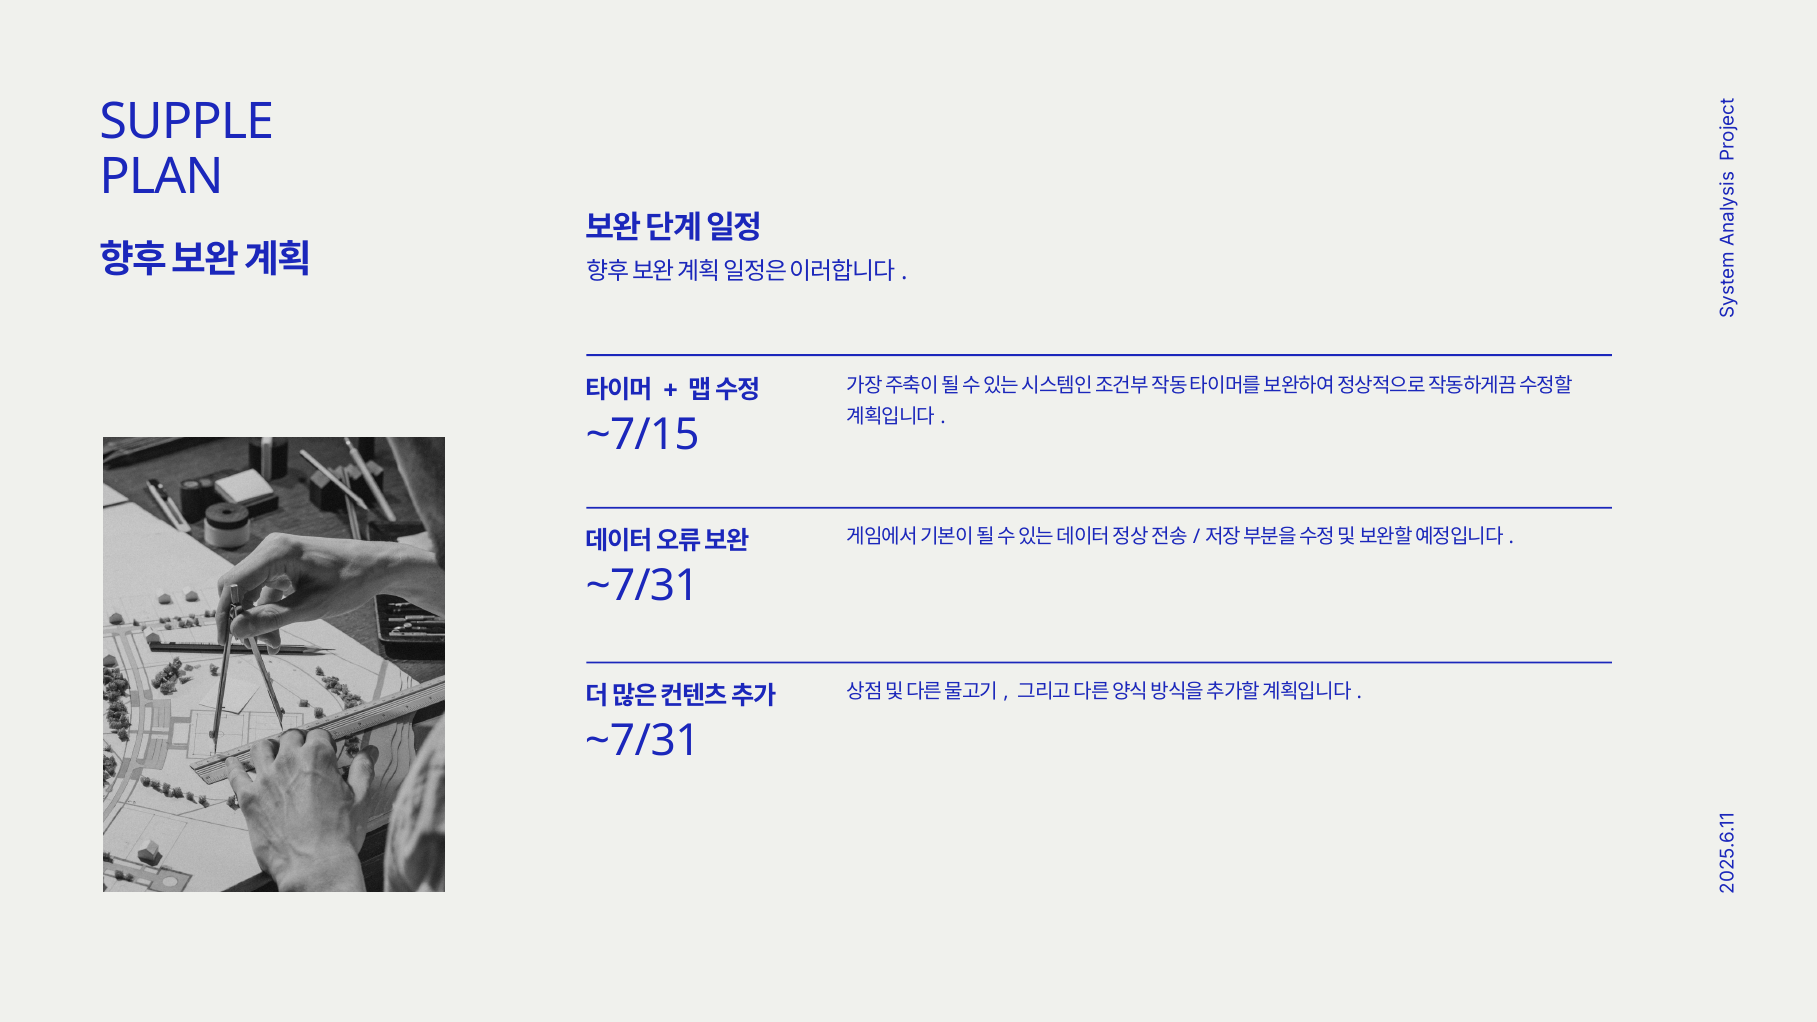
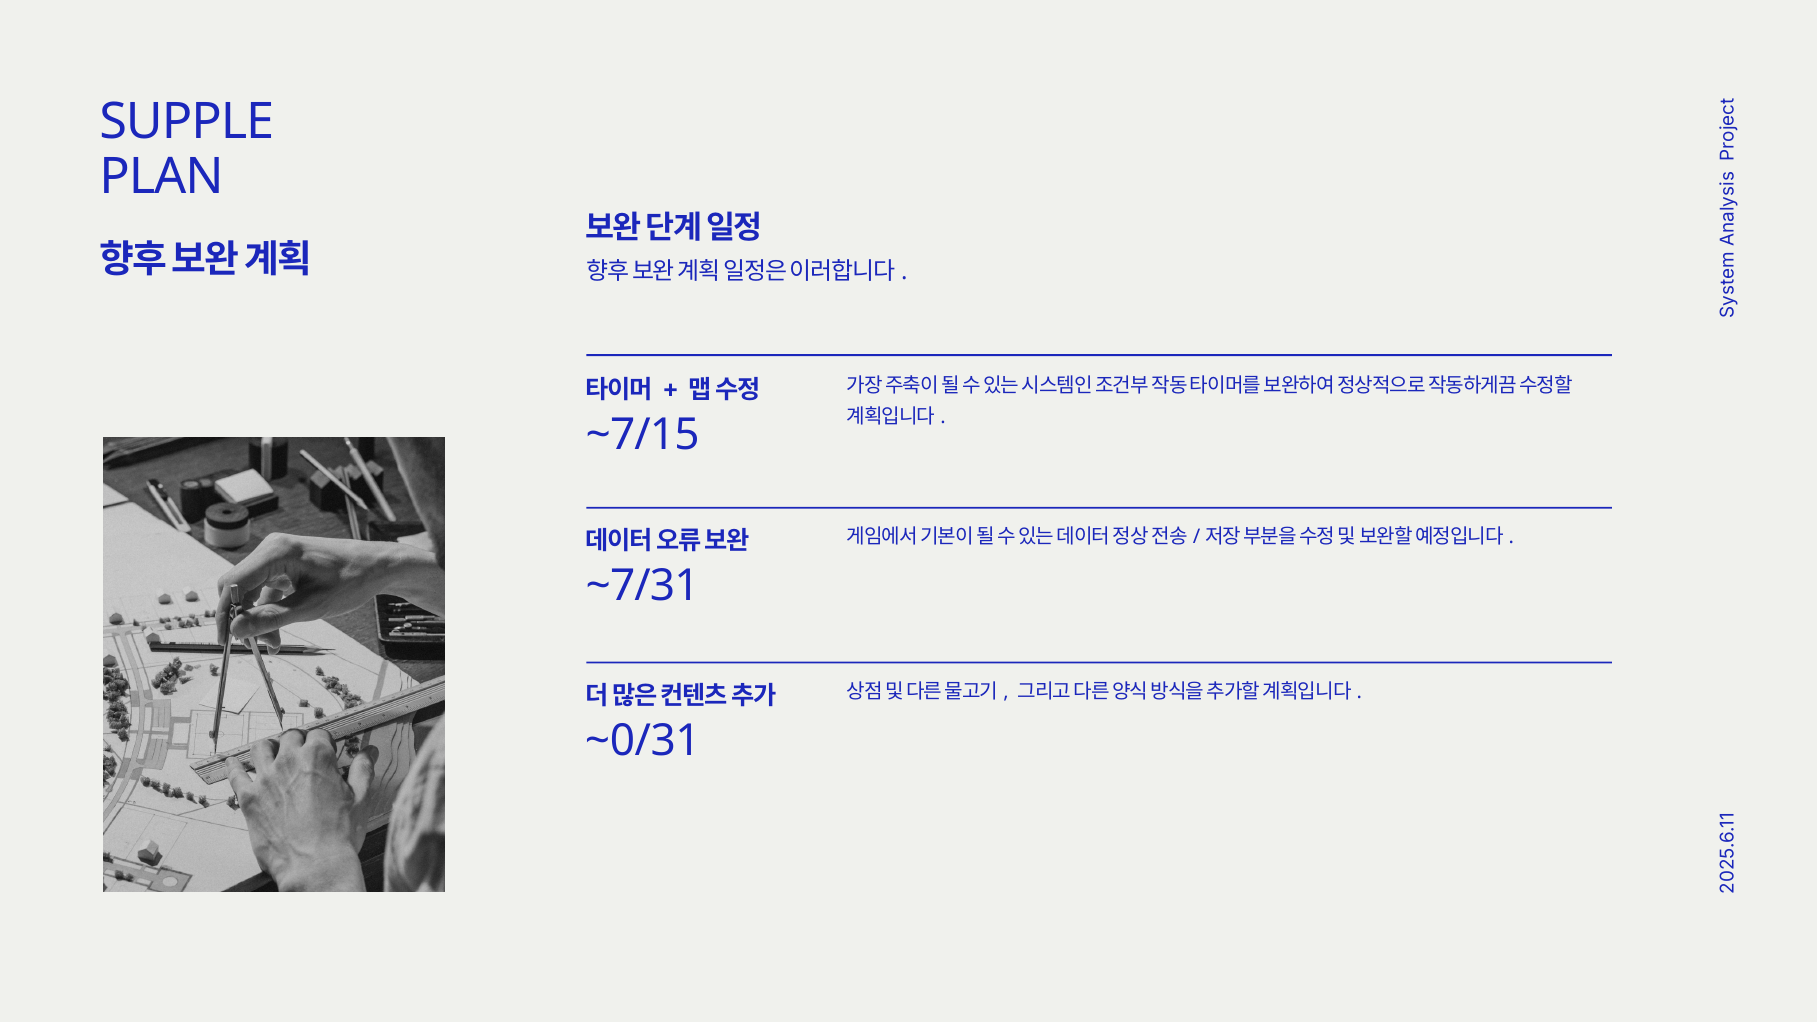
~7/31: ~7/31 -> ~0/31 (643, 741)
